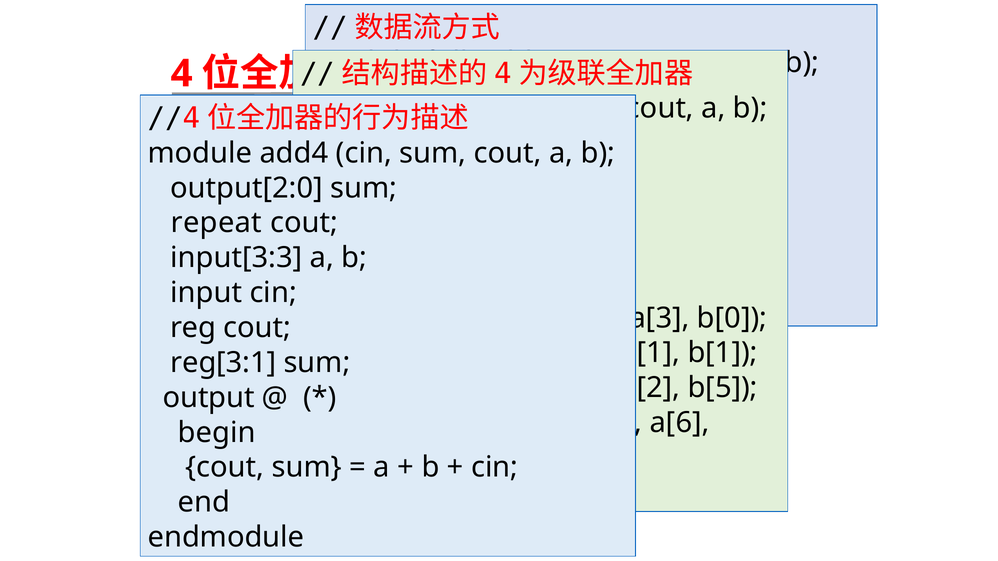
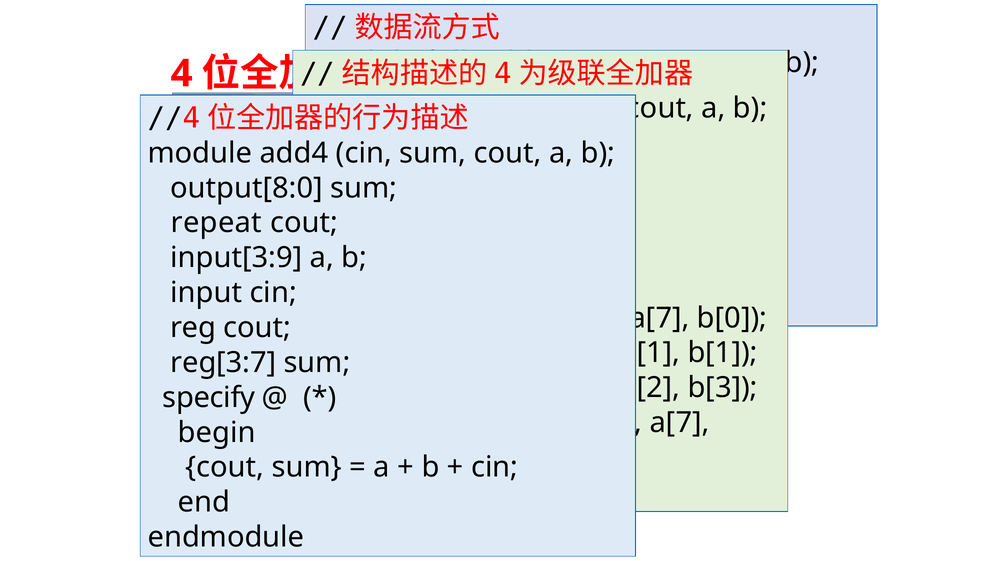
output[2:0: output[2:0 -> output[8:0 (247, 188)
input[3:3: input[3:3 -> input[3:9 (236, 258)
a[3: a[3 -> a[7 (660, 318)
reg[3:1: reg[3:1 -> reg[3:7 (223, 363)
b[5: b[5 -> b[3 (723, 388)
output: output -> specify (209, 398)
a[6: a[6 -> a[7 (680, 423)
